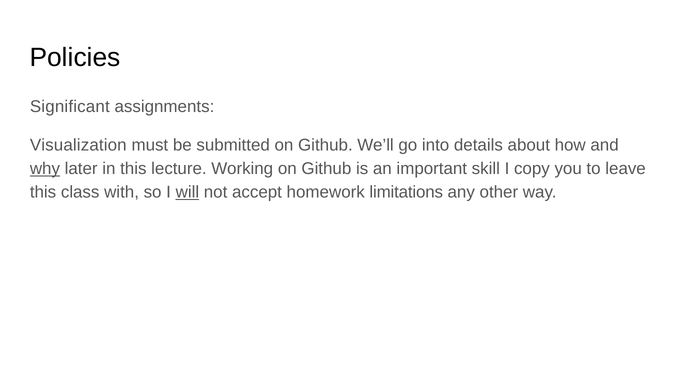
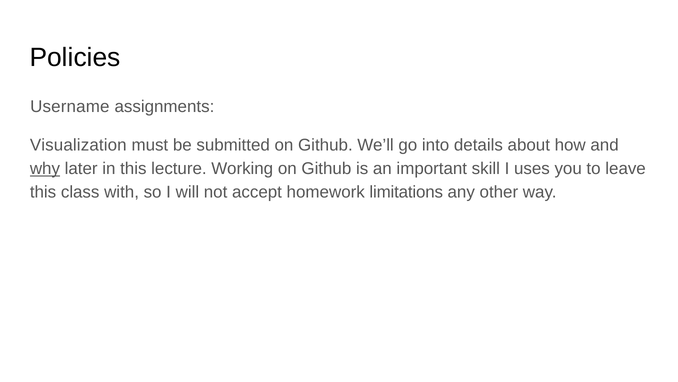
Significant: Significant -> Username (70, 107)
copy: copy -> uses (532, 168)
will underline: present -> none (187, 192)
